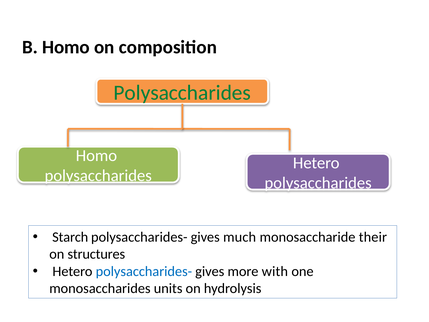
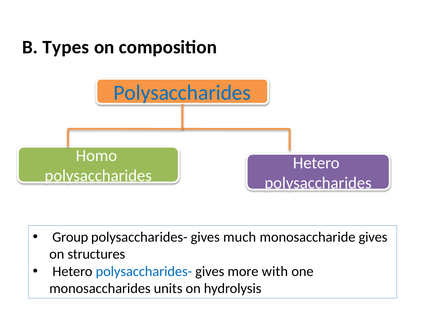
B Homo: Homo -> Types (66, 47)
Polysaccharides colour: green -> blue (182, 93)
Starch: Starch -> Group (70, 237)
monosaccharide their: their -> gives (373, 237)
